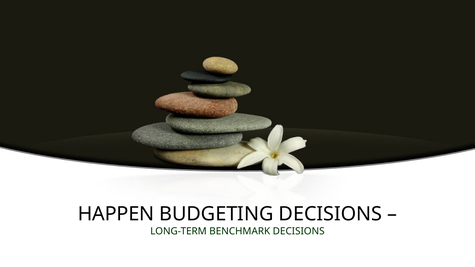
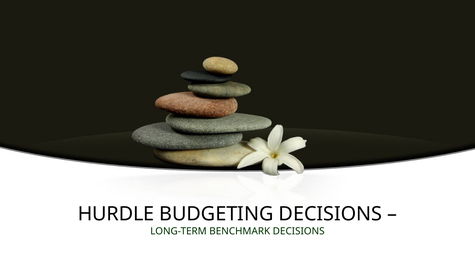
HAPPEN: HAPPEN -> HURDLE (116, 214)
